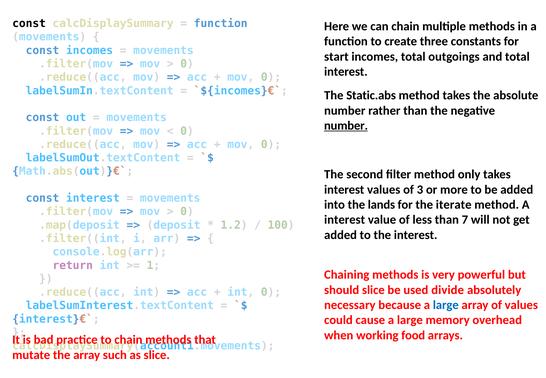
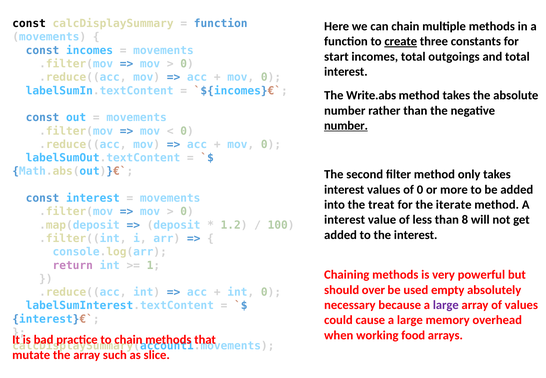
create underline: none -> present (401, 41)
Static.abs: Static.abs -> Write.abs (371, 95)
of 3: 3 -> 0 (420, 190)
lands: lands -> treat (381, 205)
7: 7 -> 8 (465, 220)
should slice: slice -> over (373, 290)
divide: divide -> empty (448, 290)
large colour: blue -> purple (446, 305)
